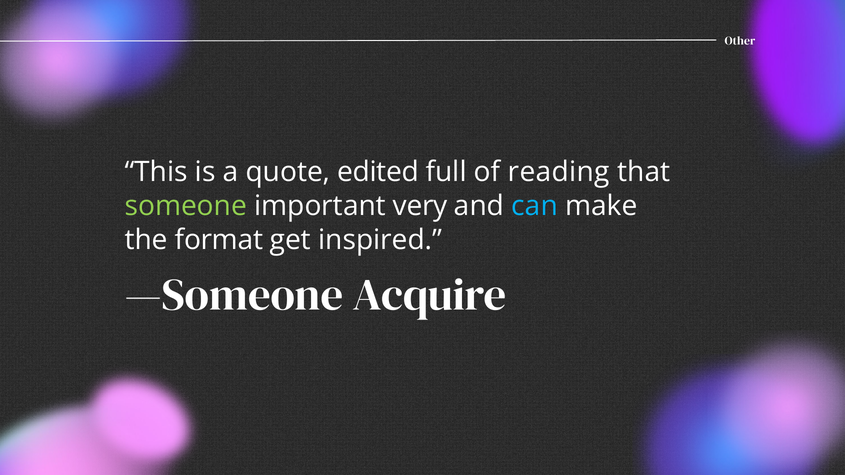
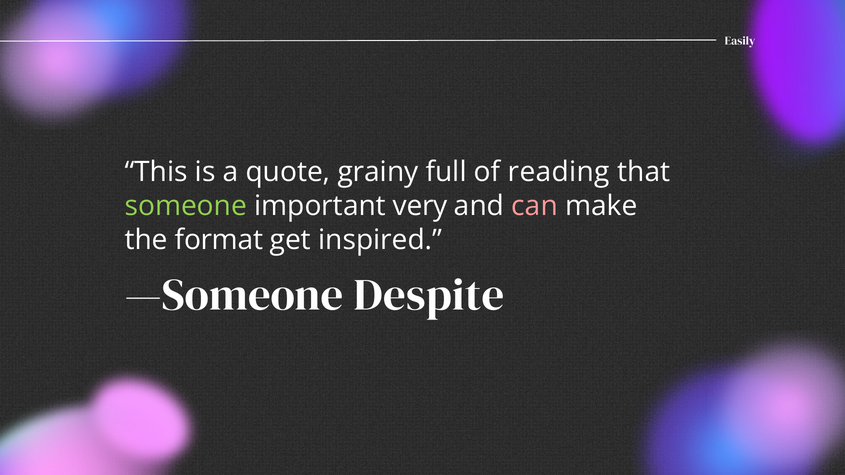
Other: Other -> Easily (740, 41)
edited: edited -> grainy (378, 172)
can colour: light blue -> pink (535, 206)
Acquire: Acquire -> Despite (429, 295)
